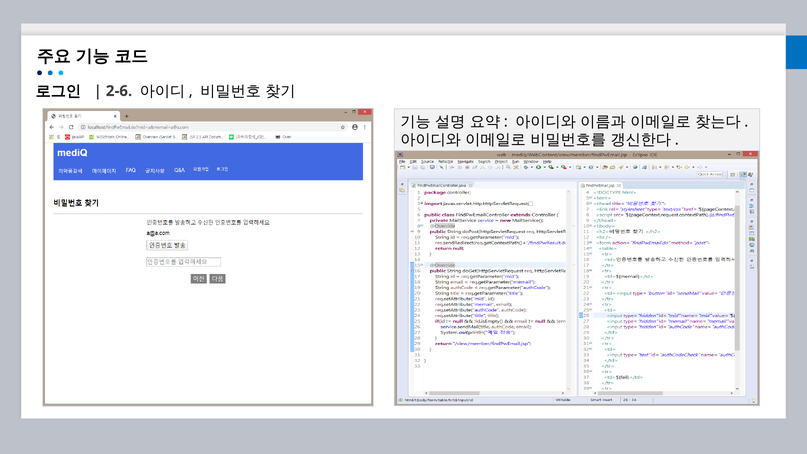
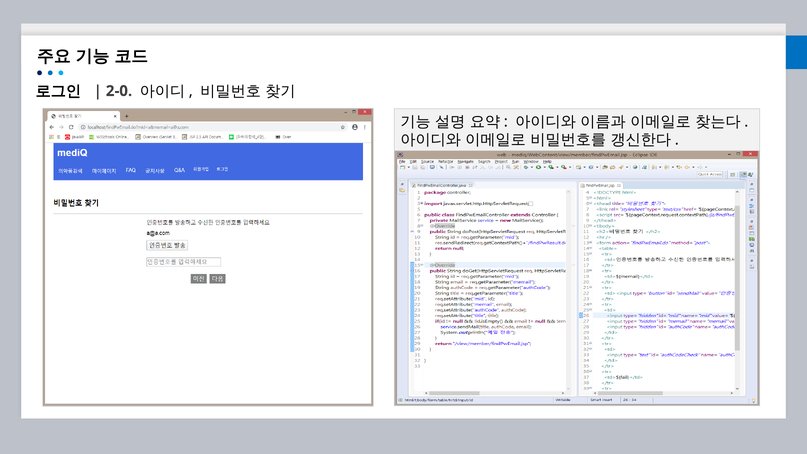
2-6: 2-6 -> 2-0 (119, 91)
